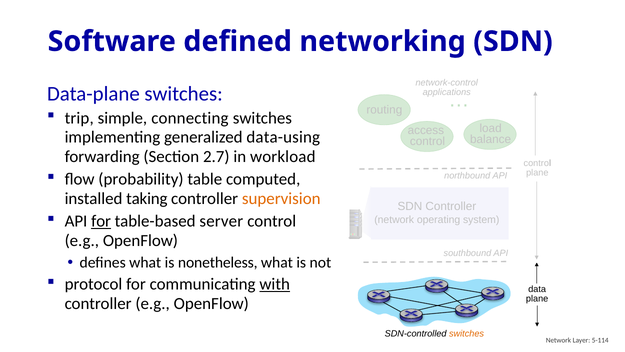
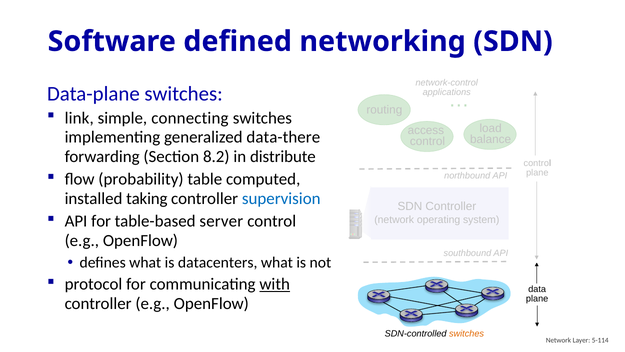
trip: trip -> link (79, 118)
data-using: data-using -> data-there (283, 137)
2.7: 2.7 -> 8.2 (216, 156)
workload: workload -> distribute (283, 156)
supervision colour: orange -> blue (281, 198)
for underline: present -> none (101, 221)
nonetheless: nonetheless -> datacenters (218, 262)
